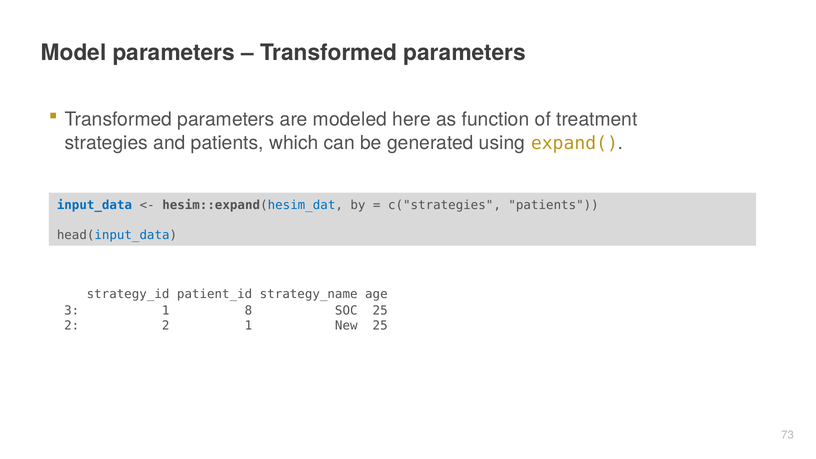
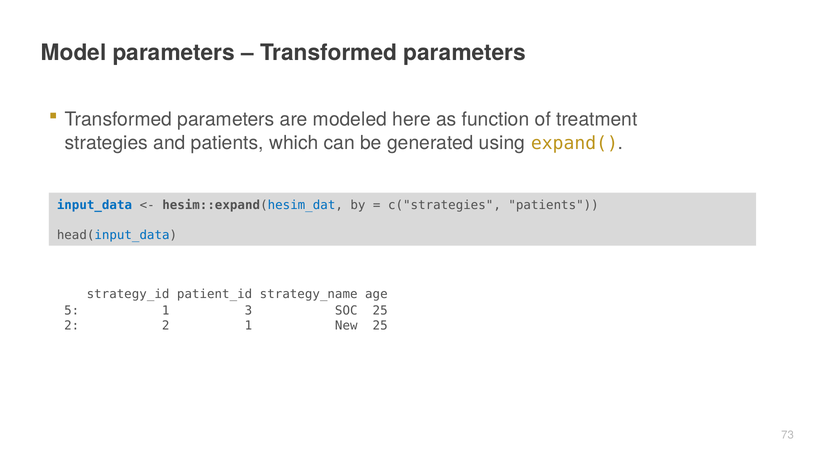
3: 3 -> 5 (72, 311)
8: 8 -> 3 (248, 311)
